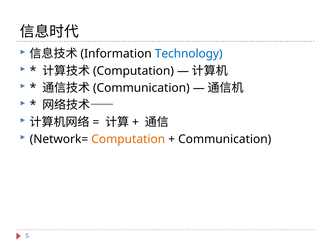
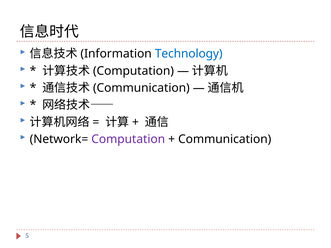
Computation colour: orange -> purple (128, 139)
